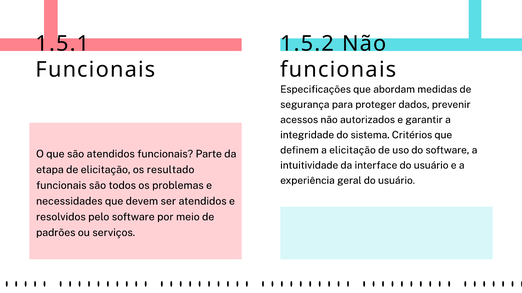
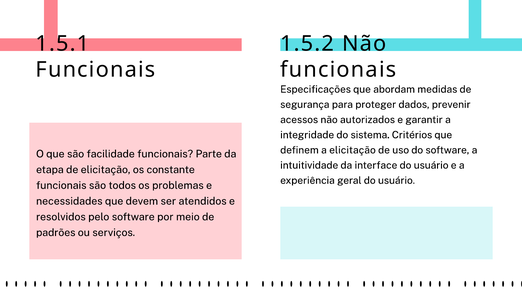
são atendidos: atendidos -> facilidade (111, 154)
resultado: resultado -> constante (171, 170)
